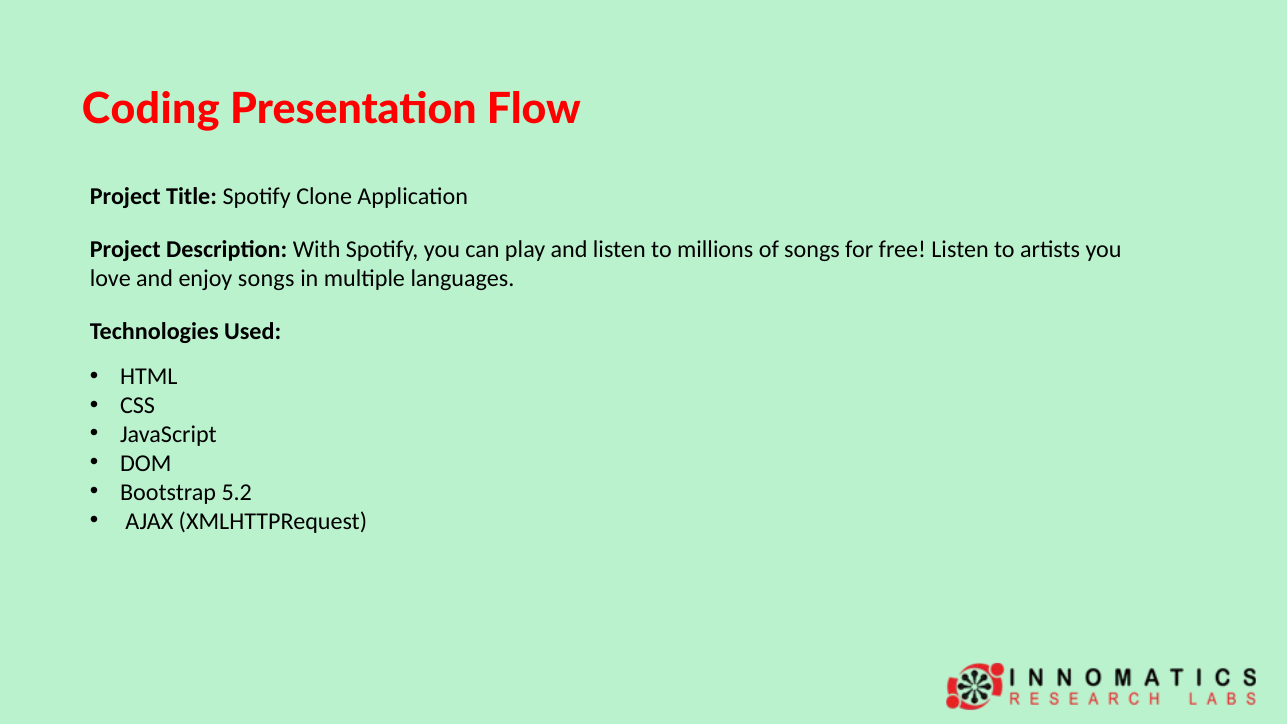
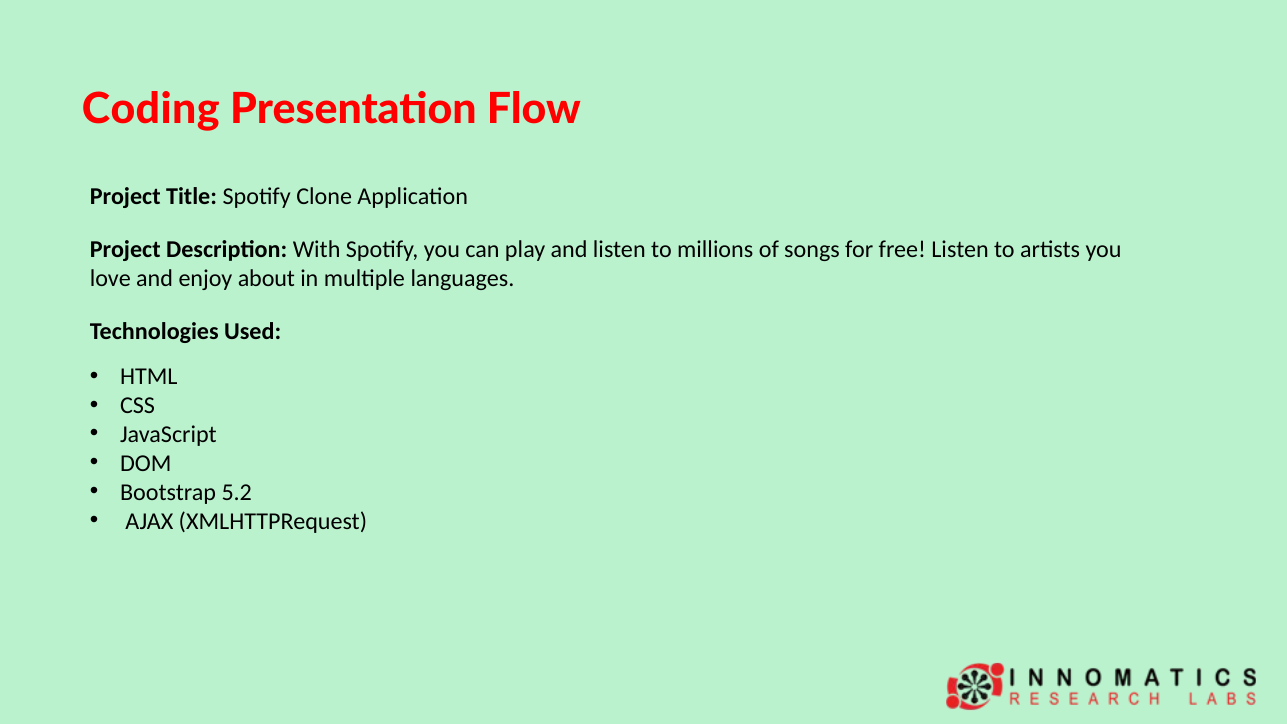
enjoy songs: songs -> about (266, 278)
